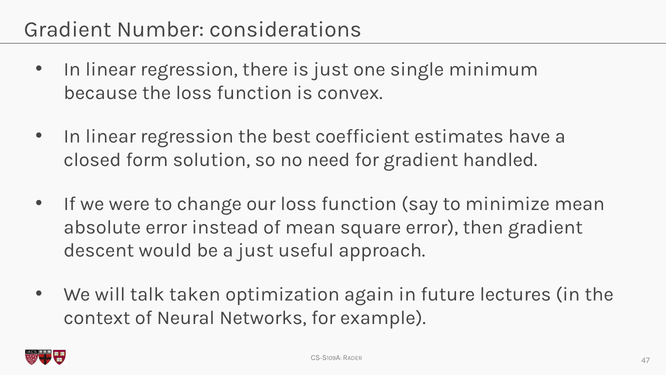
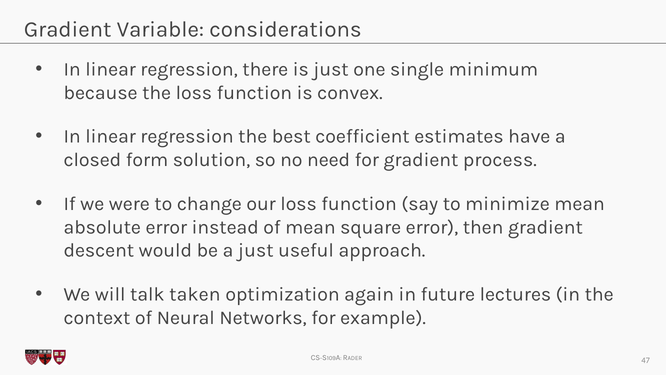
Number: Number -> Variable (160, 29)
handled: handled -> process (500, 160)
